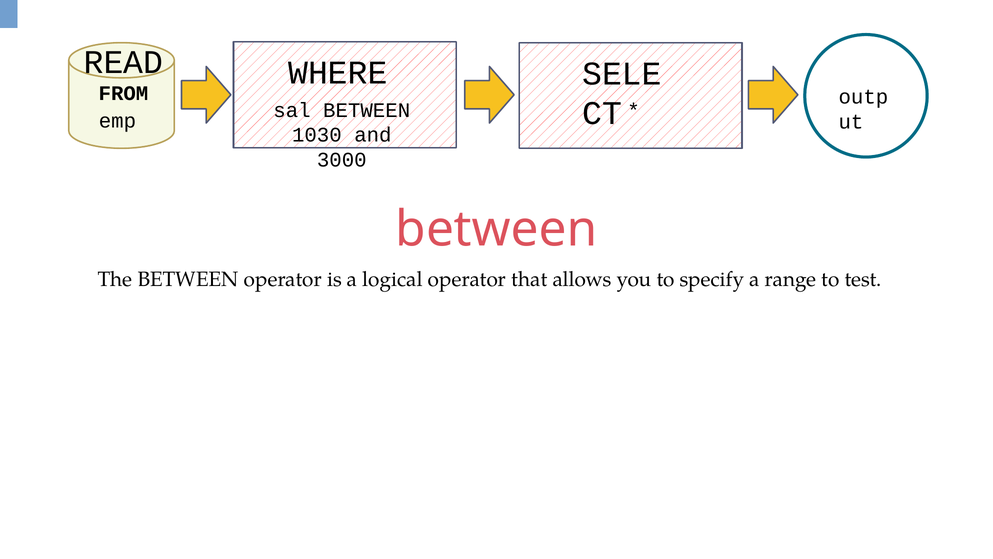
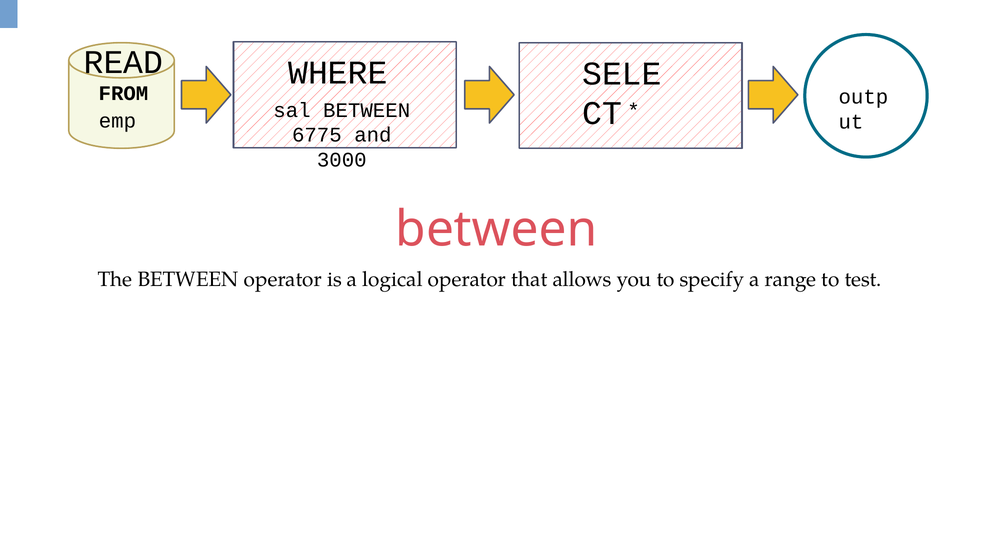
1030: 1030 -> 6775 (317, 135)
